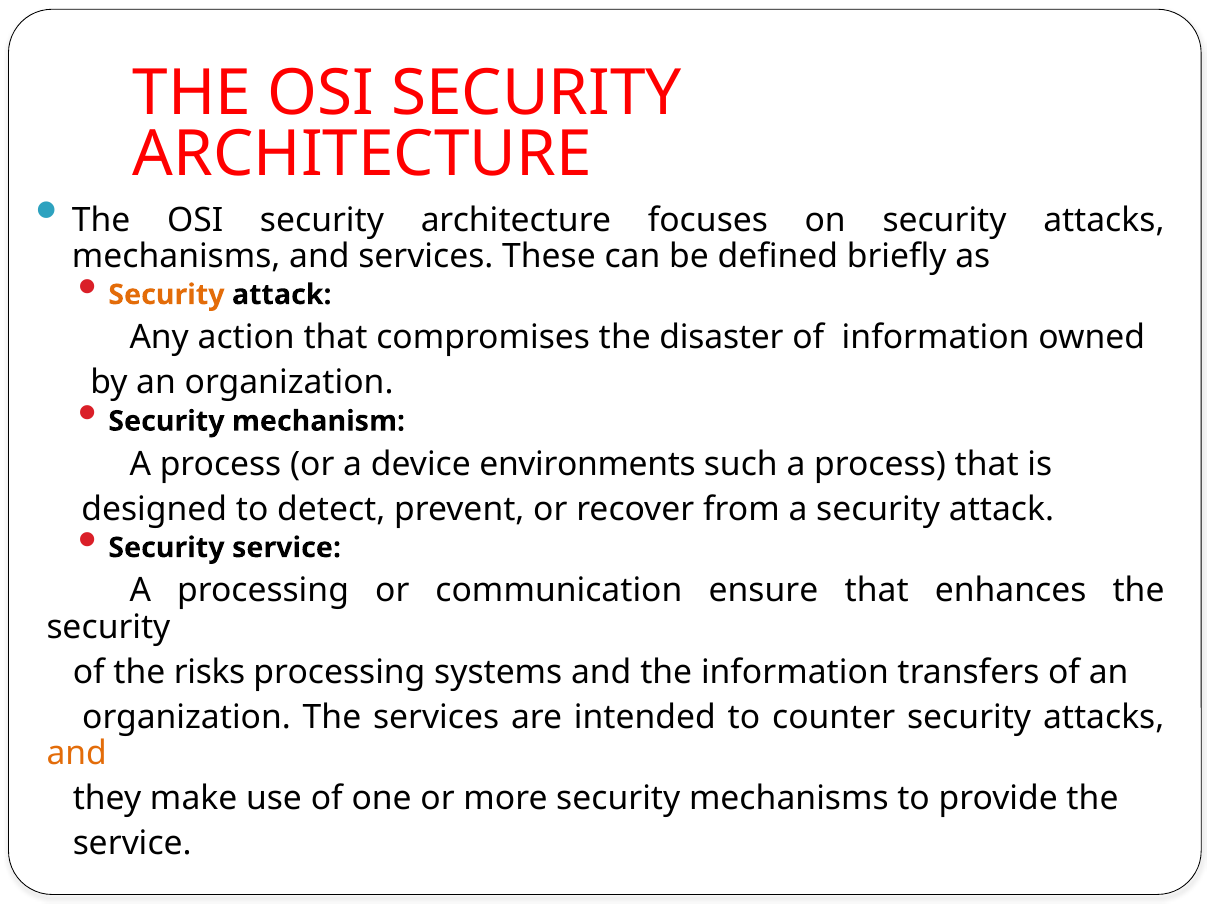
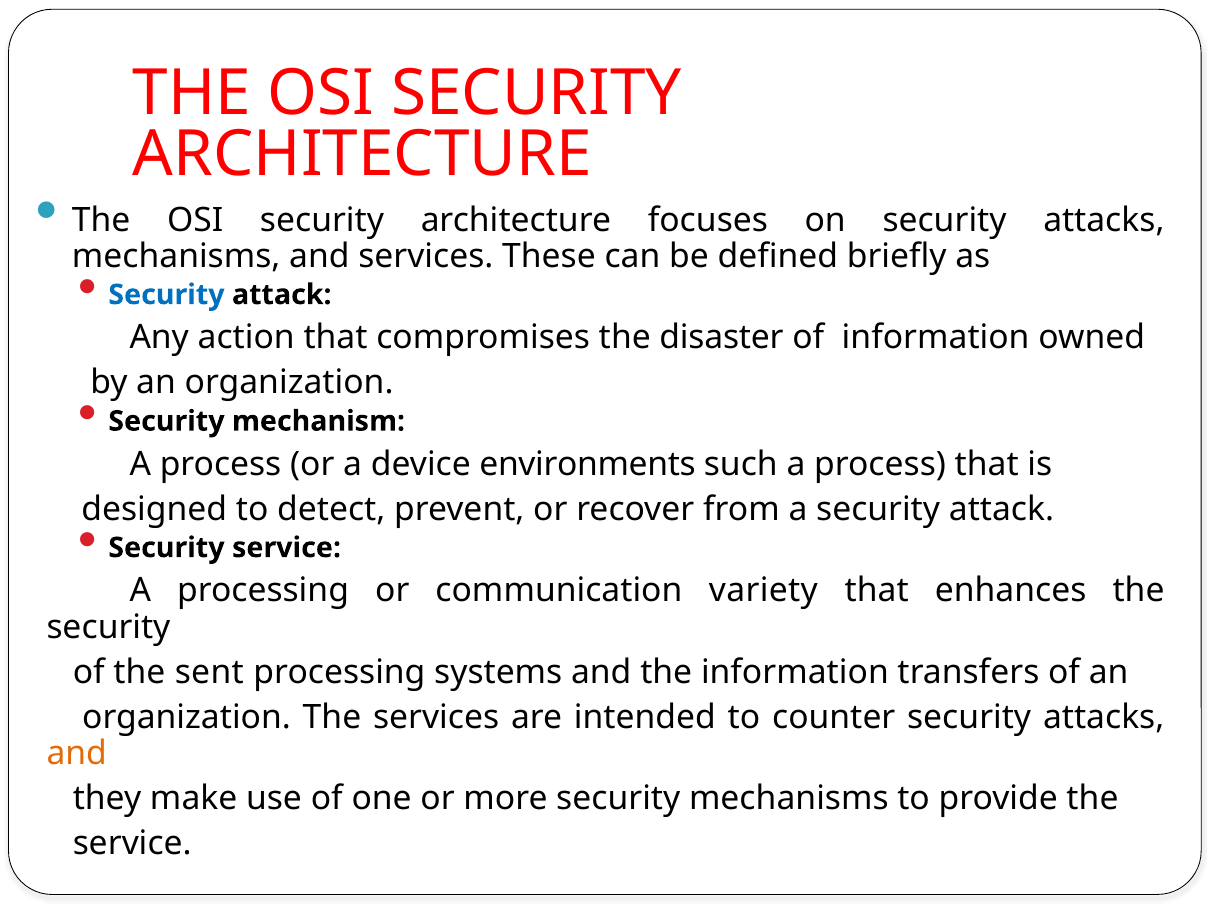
Security colour: orange -> blue (166, 295)
ensure: ensure -> variety (763, 591)
risks: risks -> sent (209, 672)
